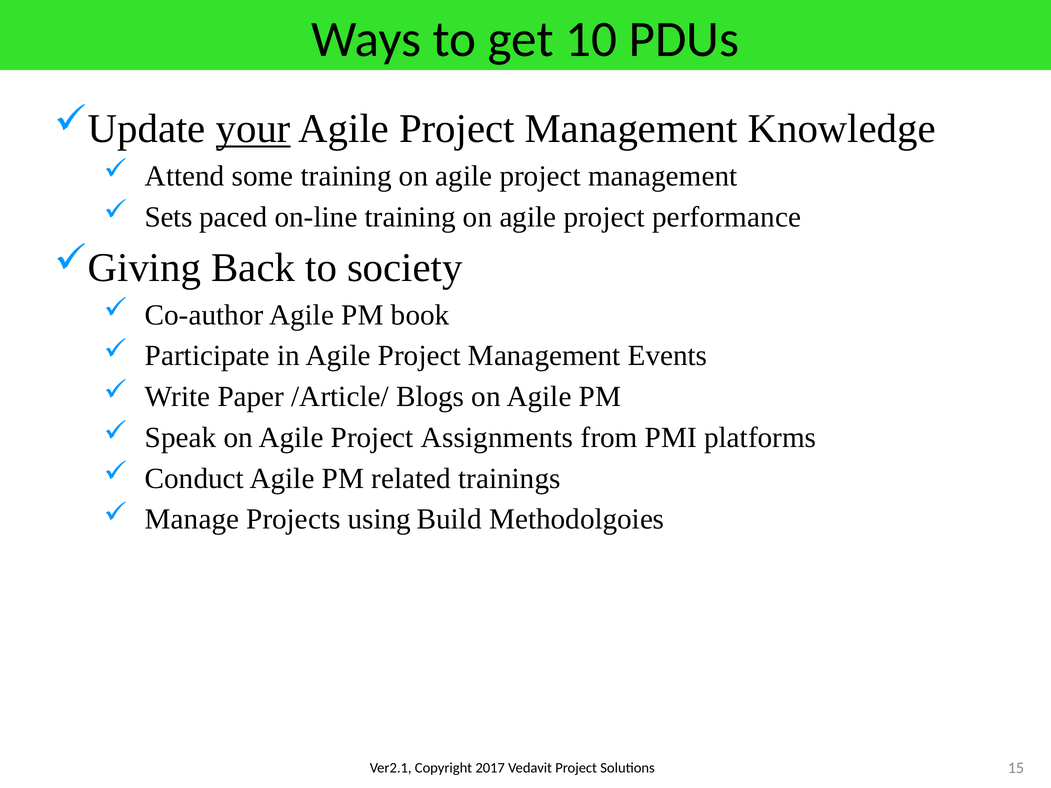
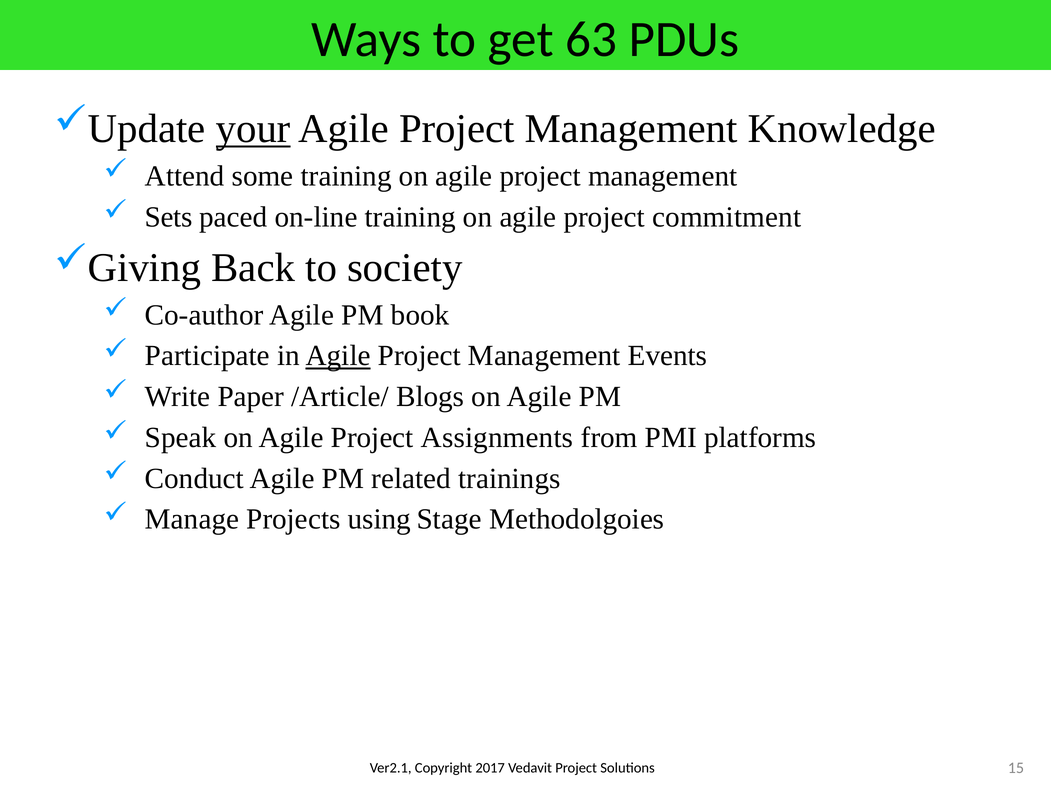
10: 10 -> 63 (591, 39)
performance: performance -> commitment (727, 217)
Agile underline: none -> present (338, 356)
Build: Build -> Stage (449, 520)
